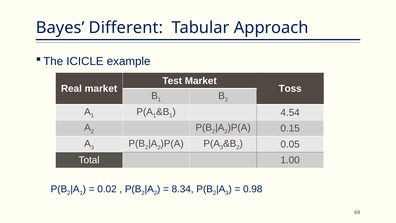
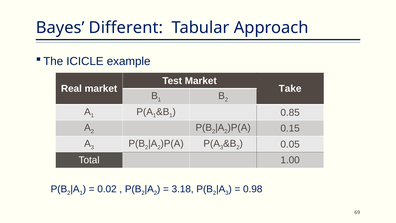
Toss: Toss -> Take (290, 89)
4.54: 4.54 -> 0.85 (290, 113)
8.34: 8.34 -> 3.18 (183, 189)
